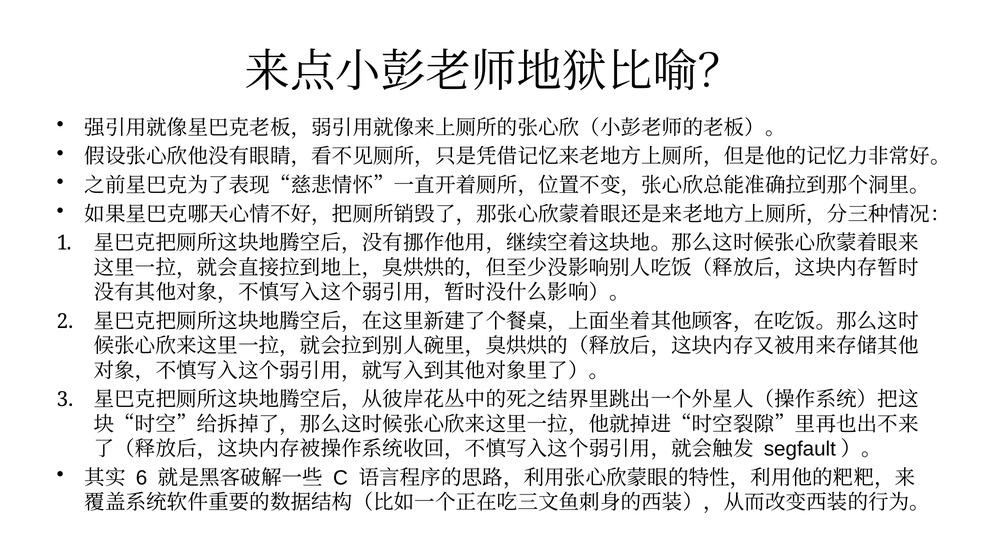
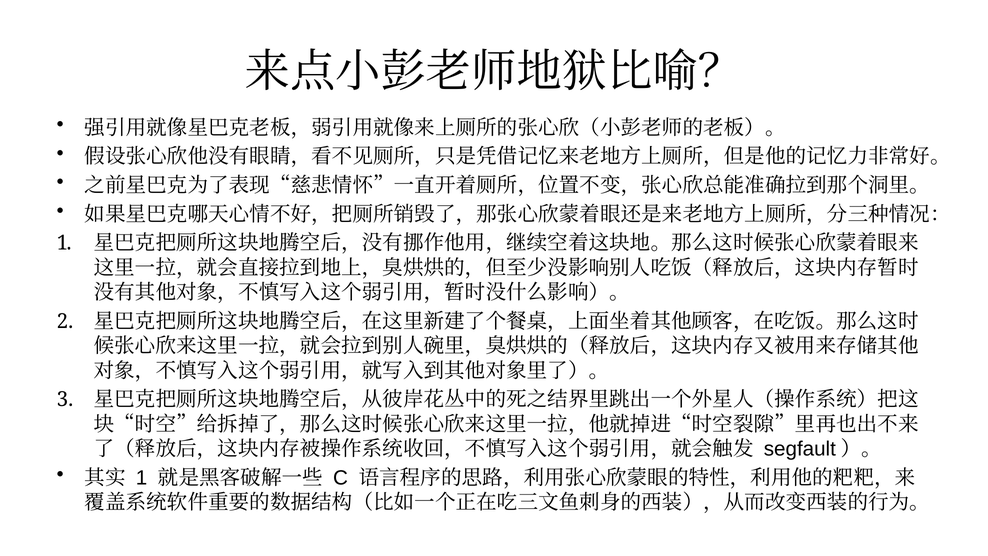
6: 6 -> 1 (142, 478)
